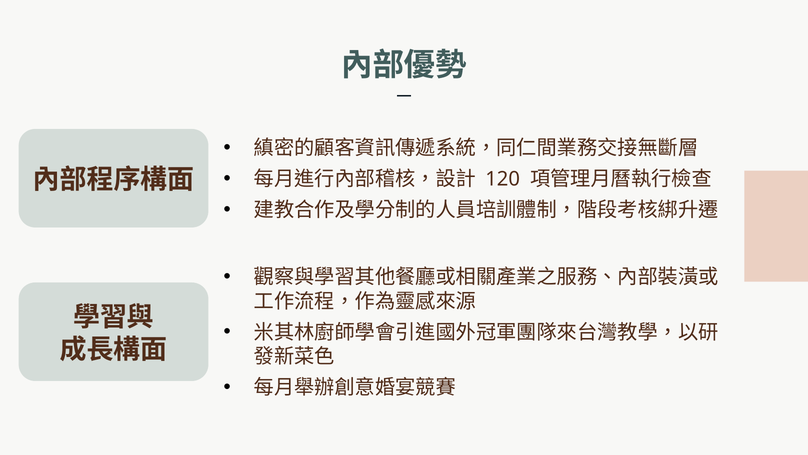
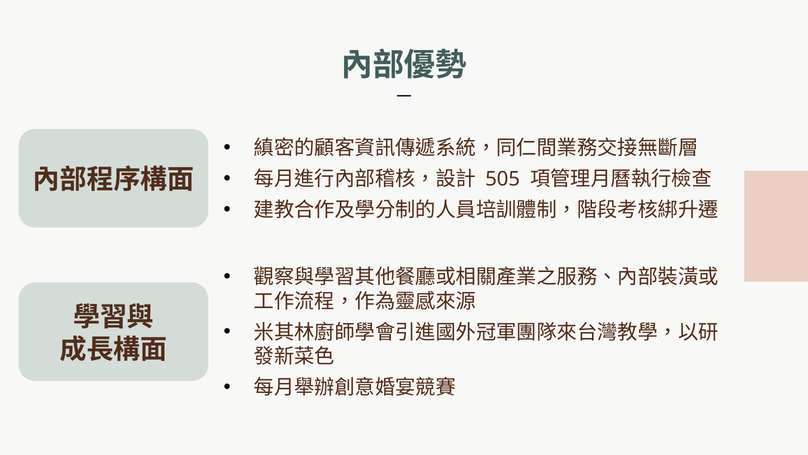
120: 120 -> 505 (503, 179)
